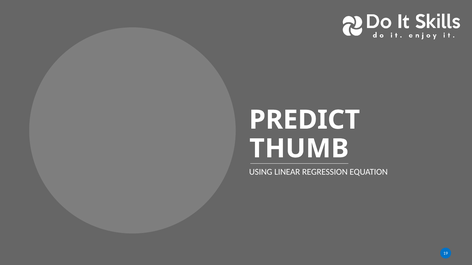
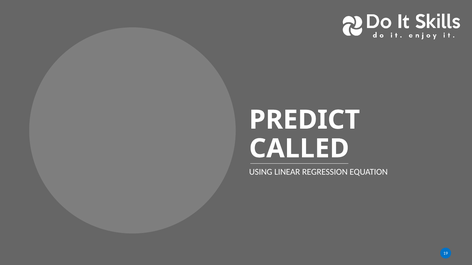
THUMB: THUMB -> CALLED (299, 149)
